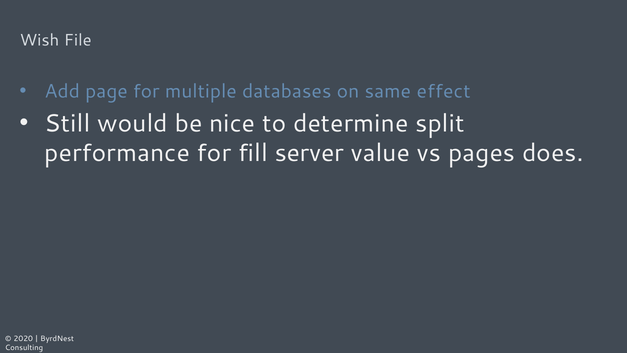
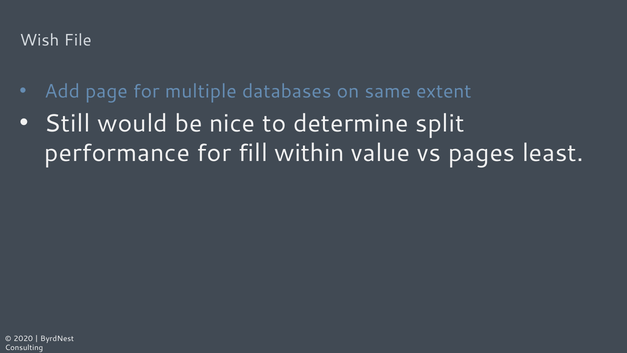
effect: effect -> extent (444, 91)
server: server -> within (309, 153)
does: does -> least (553, 153)
